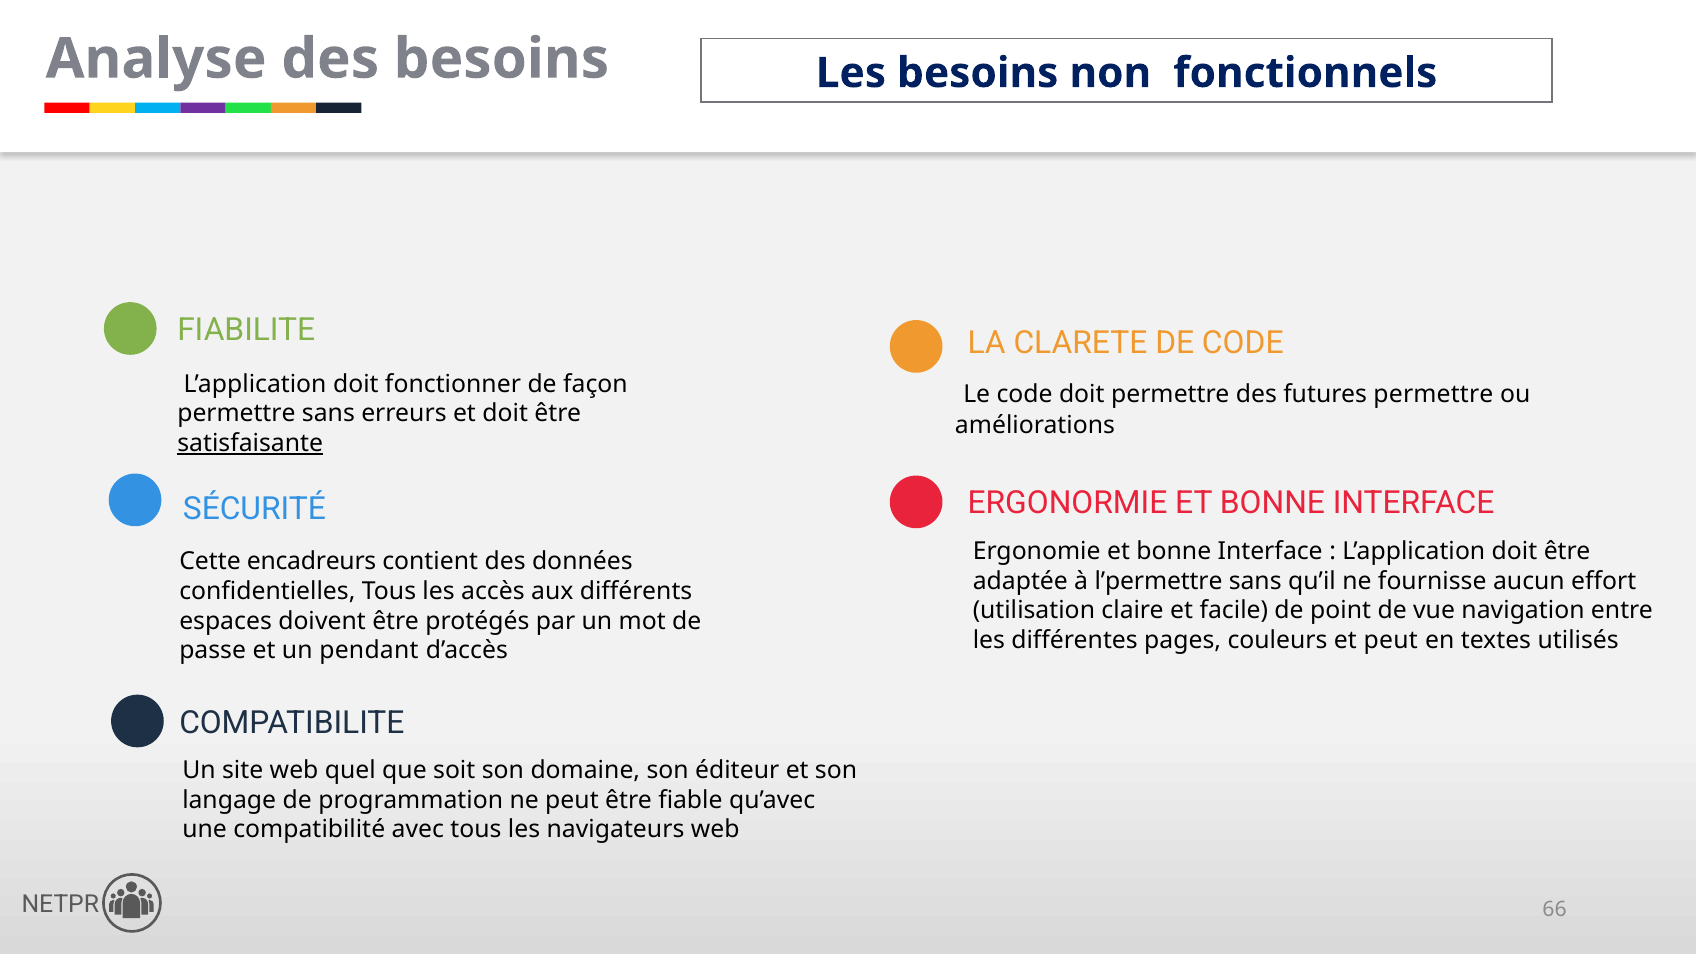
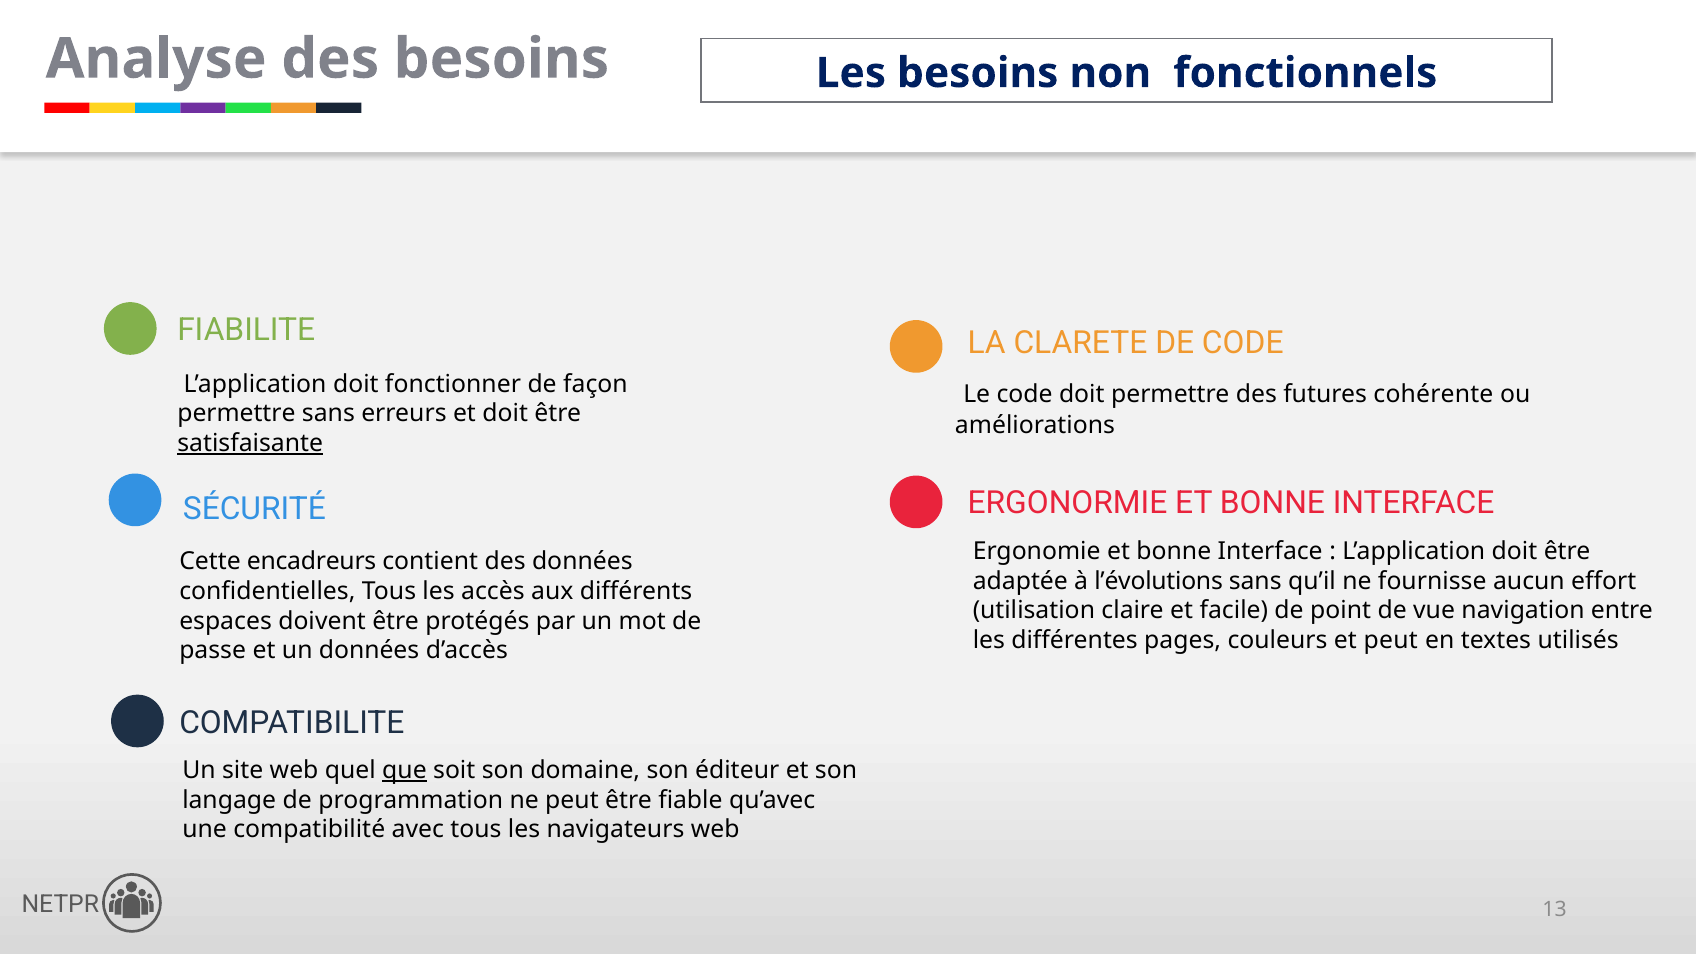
futures permettre: permettre -> cohérente (1433, 394)
l’permettre: l’permettre -> l’évolutions (1159, 581)
un pendant: pendant -> données (369, 651)
que underline: none -> present (404, 770)
66: 66 -> 13 (1555, 909)
